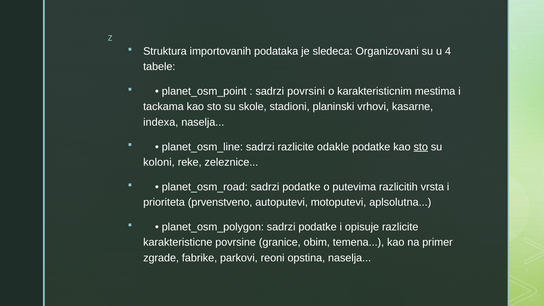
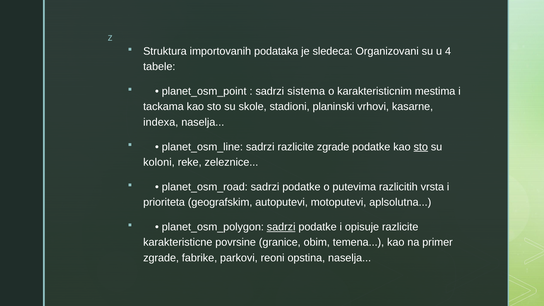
povrsini: povrsini -> sistema (306, 91)
razlicite odakle: odakle -> zgrade (333, 147)
prvenstveno: prvenstveno -> geografskim (220, 202)
sadrzi underline: none -> present (281, 227)
